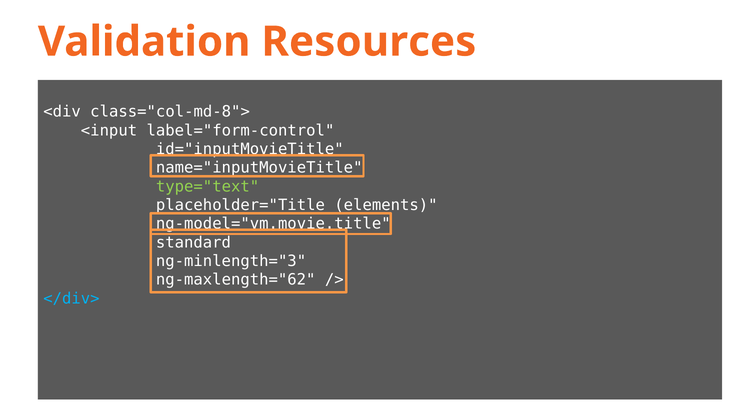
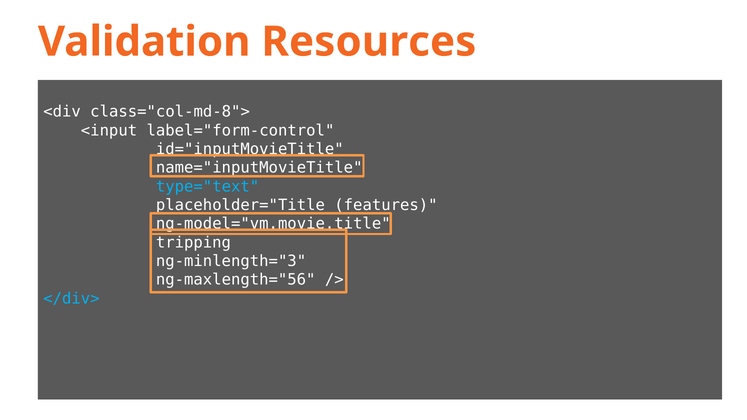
type="text colour: light green -> light blue (208, 187)
elements: elements -> features (386, 205)
standard: standard -> tripping (193, 243)
ng-maxlength="62: ng-maxlength="62 -> ng-maxlength="56 (236, 280)
